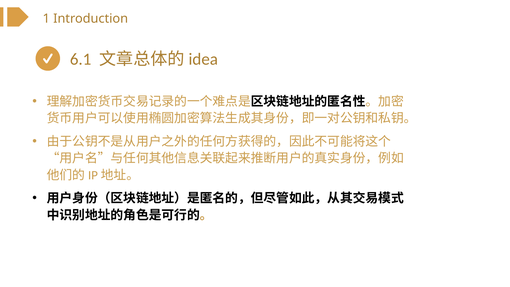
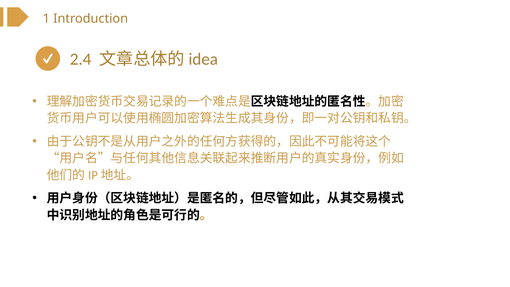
6.1: 6.1 -> 2.4 (81, 59)
